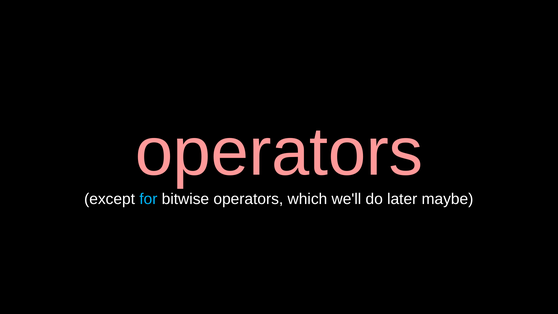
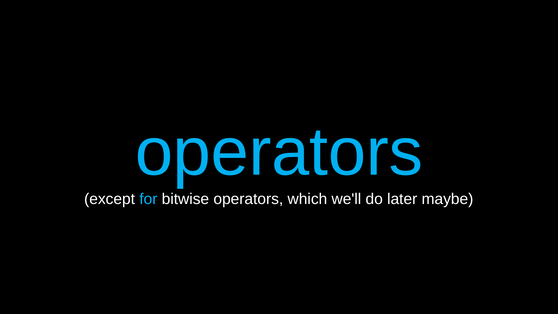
operators colour: pink -> light blue (279, 152)
